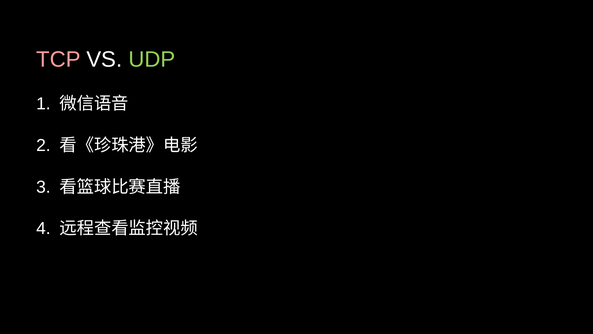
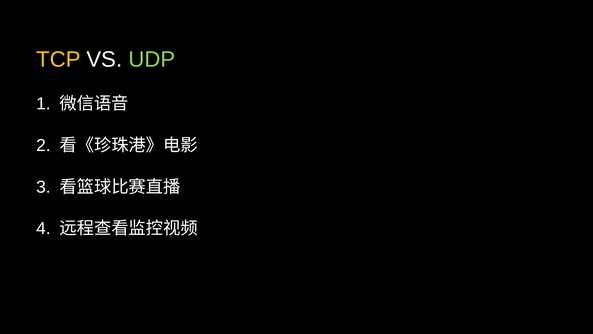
TCP colour: pink -> yellow (58, 60)
